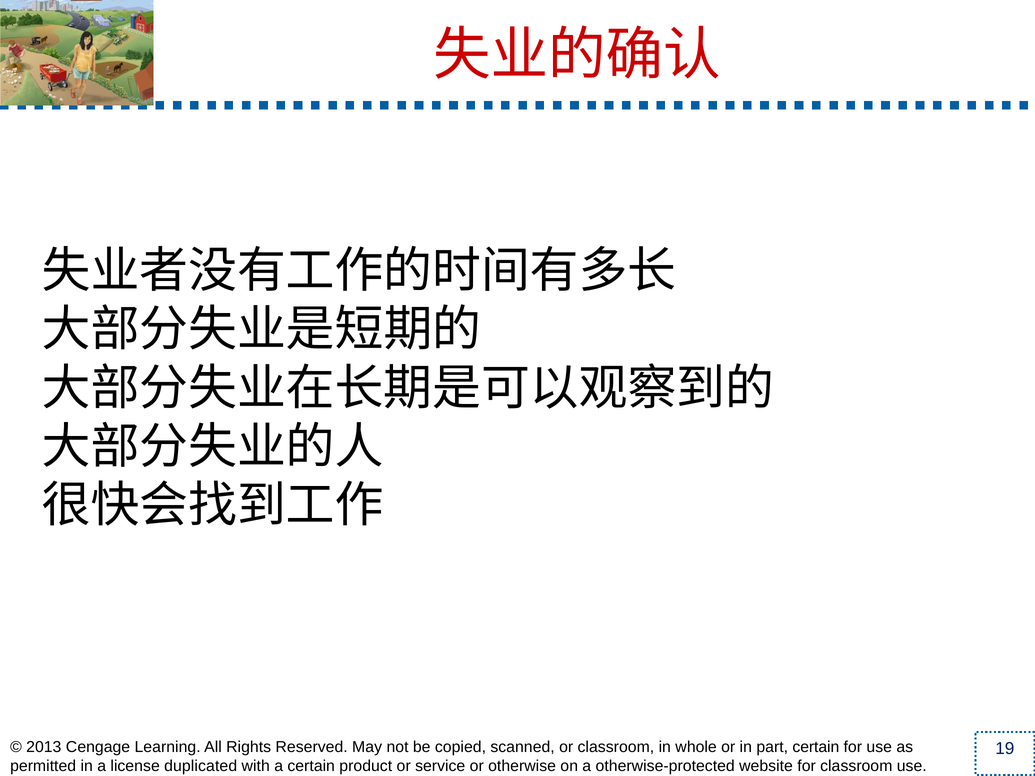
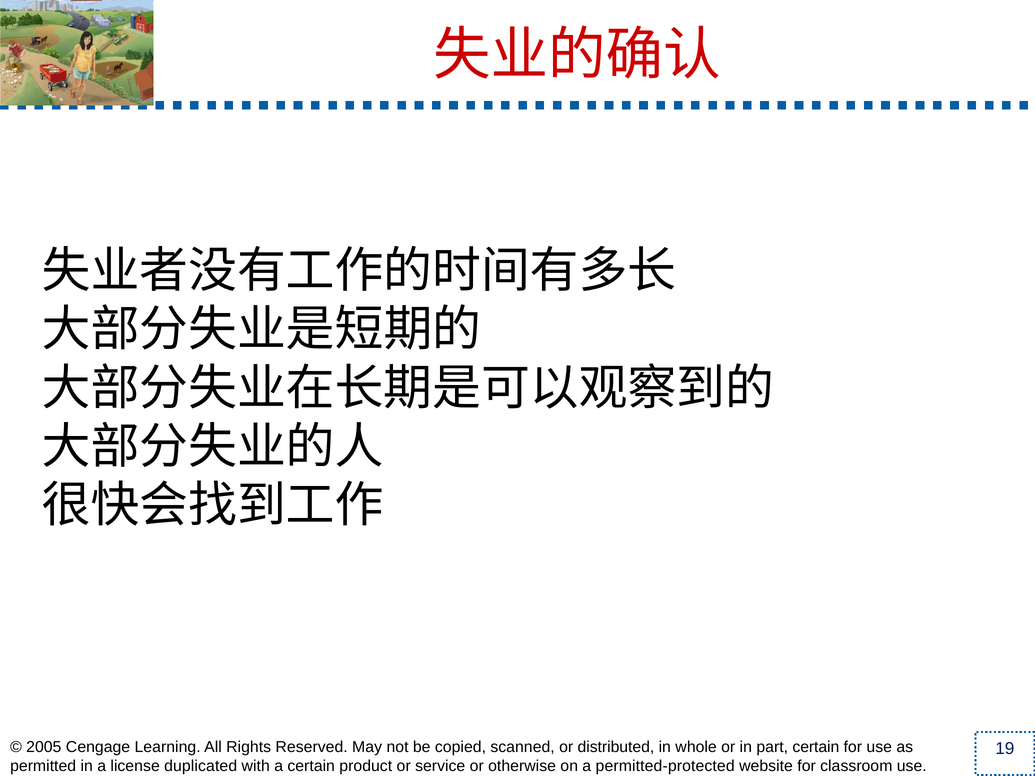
2013: 2013 -> 2005 (44, 747)
or classroom: classroom -> distributed (616, 747)
otherwise-protected: otherwise-protected -> permitted-protected (665, 766)
